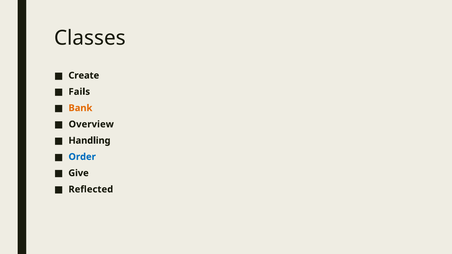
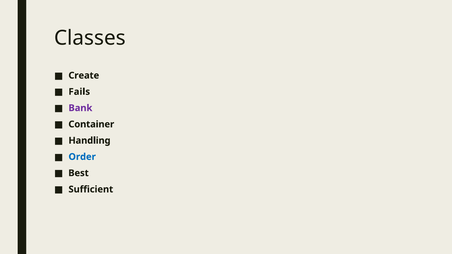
Bank colour: orange -> purple (80, 108)
Overview: Overview -> Container (91, 124)
Give: Give -> Best (79, 173)
Reflected: Reflected -> Sufficient (91, 190)
